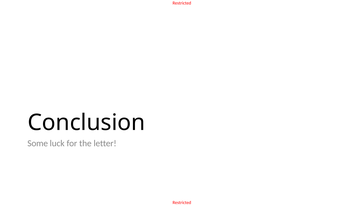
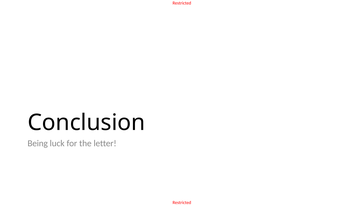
Some: Some -> Being (38, 143)
